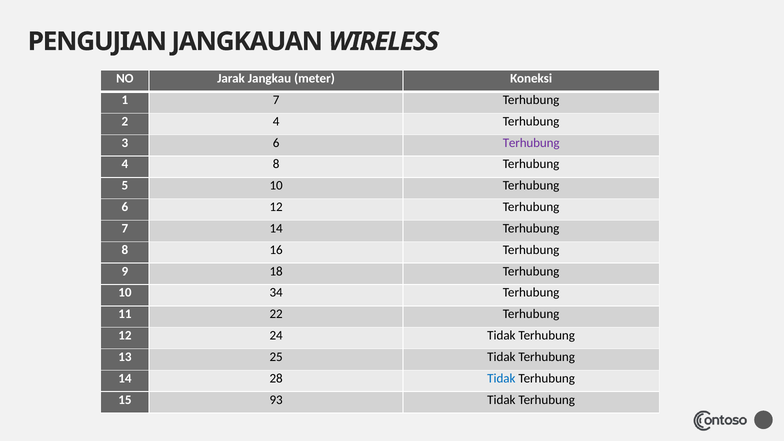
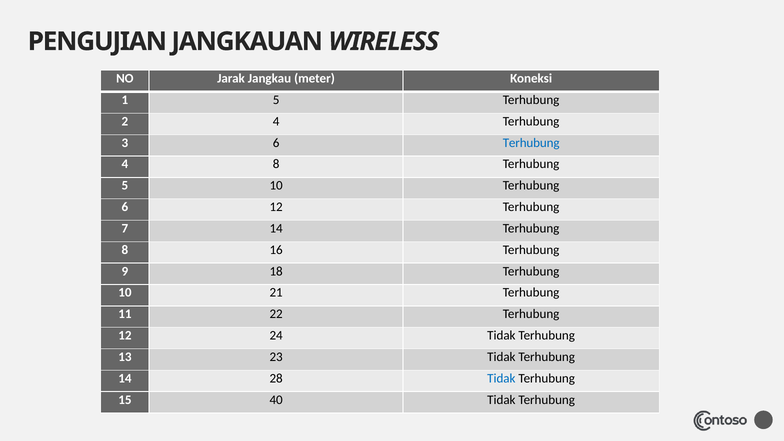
1 7: 7 -> 5 (276, 100)
Terhubung colour: purple -> blue (531, 143)
34: 34 -> 21 (276, 293)
25: 25 -> 23 (276, 357)
93: 93 -> 40 (276, 400)
